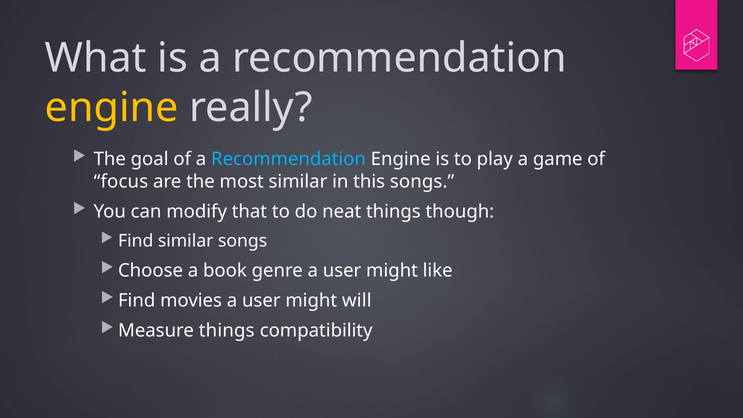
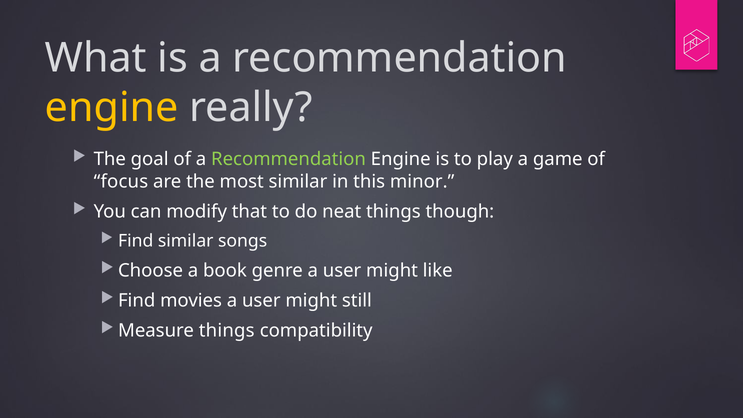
Recommendation colour: light blue -> light green (289, 159)
this songs: songs -> minor (422, 181)
will: will -> still (357, 301)
